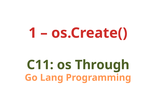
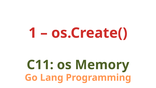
Through: Through -> Memory (102, 65)
